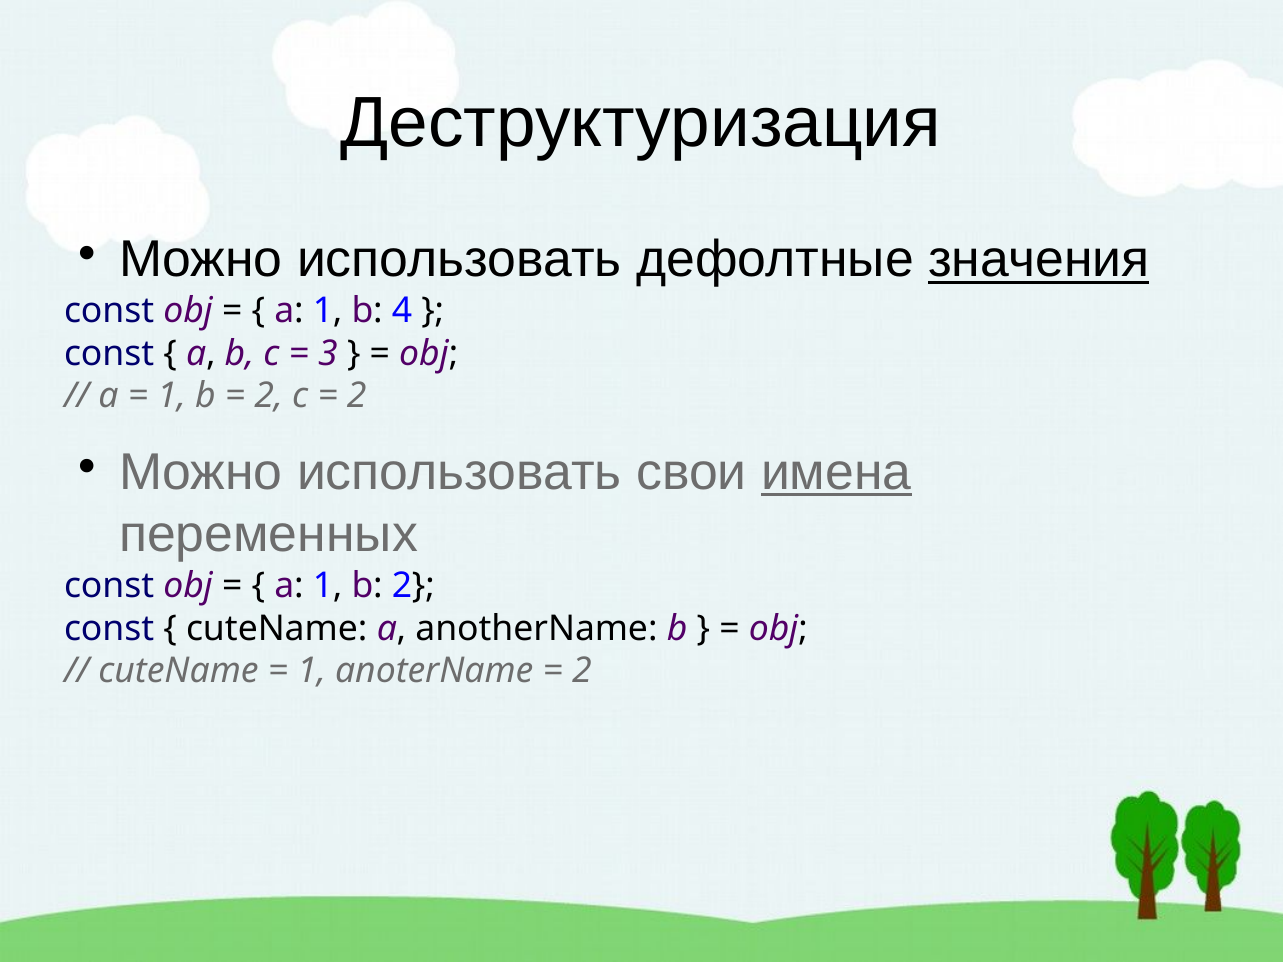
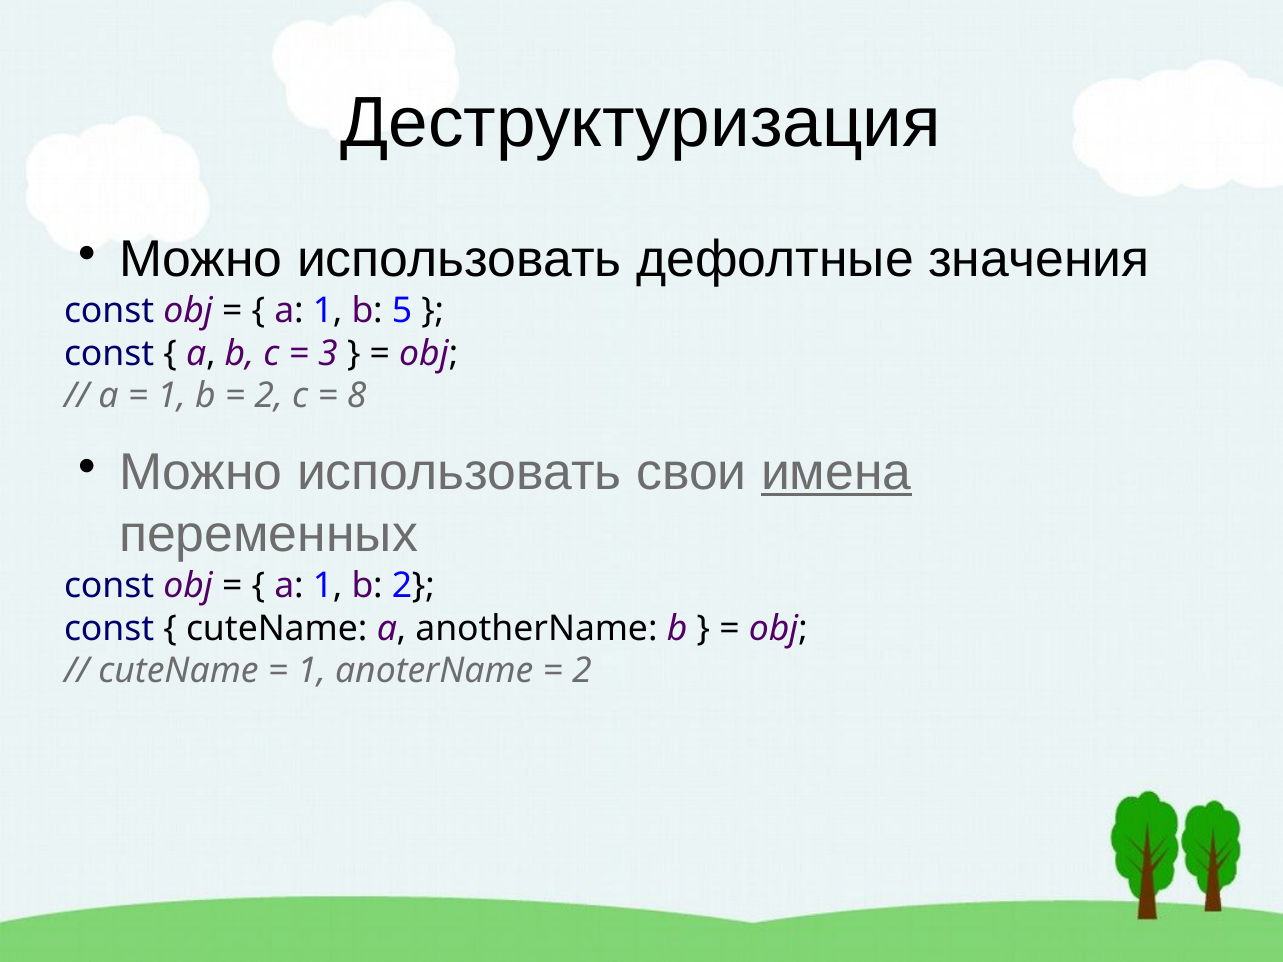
значения underline: present -> none (1039, 260)
4: 4 -> 5 (402, 311)
2: 2 -> 8 (357, 396)
